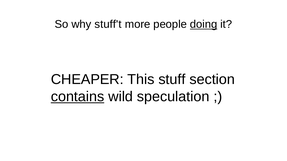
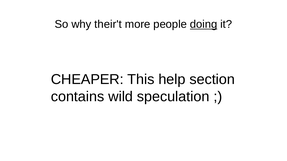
stuff't: stuff't -> their't (108, 24)
stuff: stuff -> help (172, 80)
contains underline: present -> none (78, 97)
